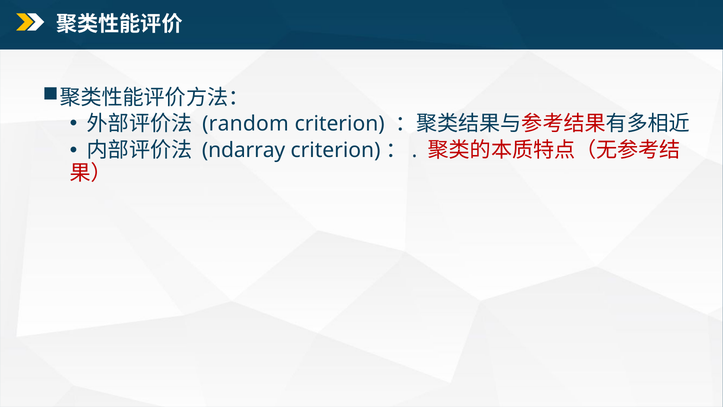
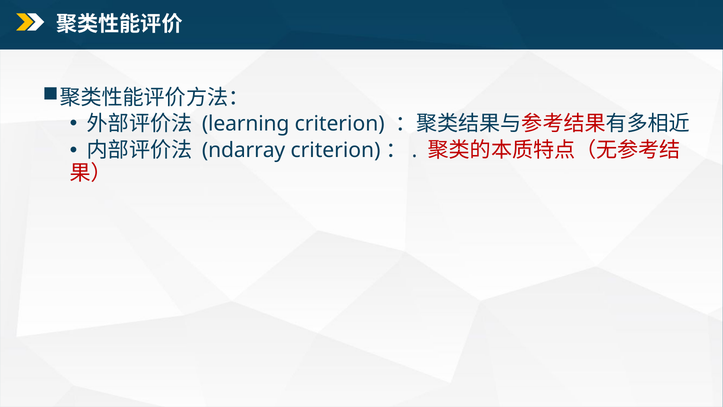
random: random -> learning (246, 124)
